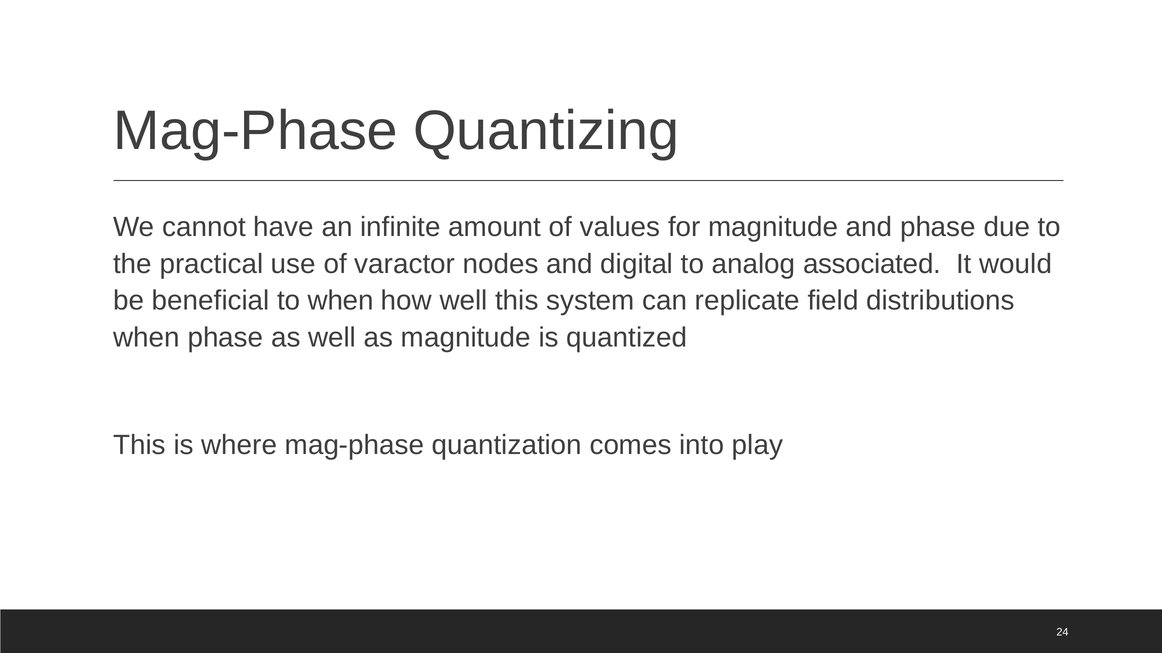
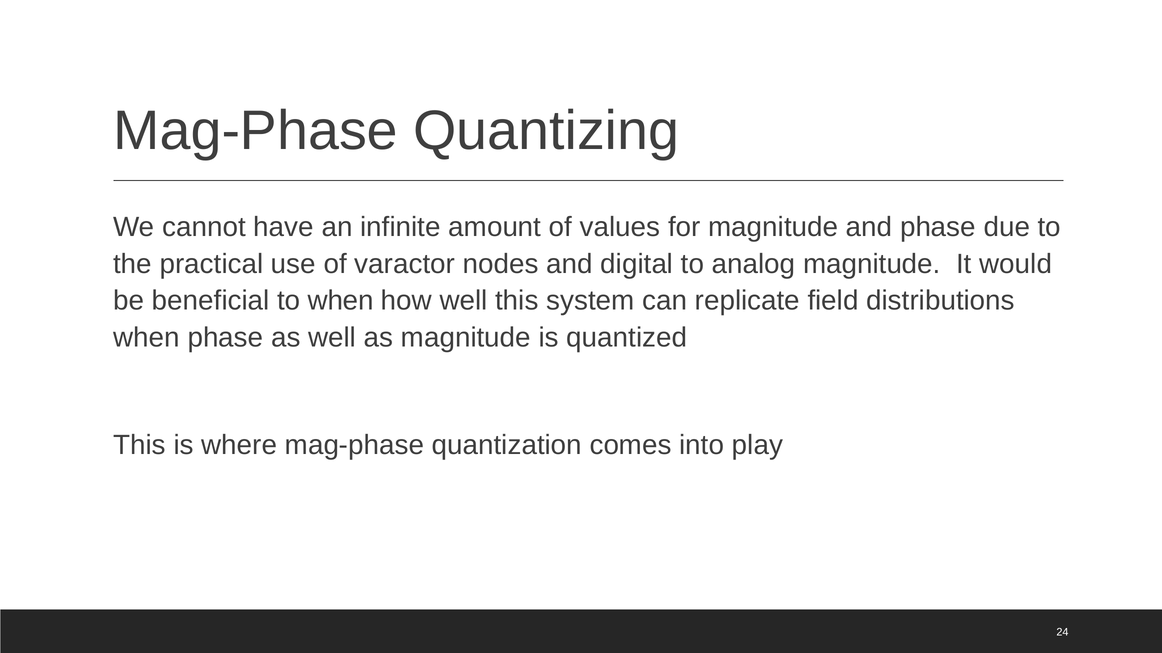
analog associated: associated -> magnitude (872, 264)
